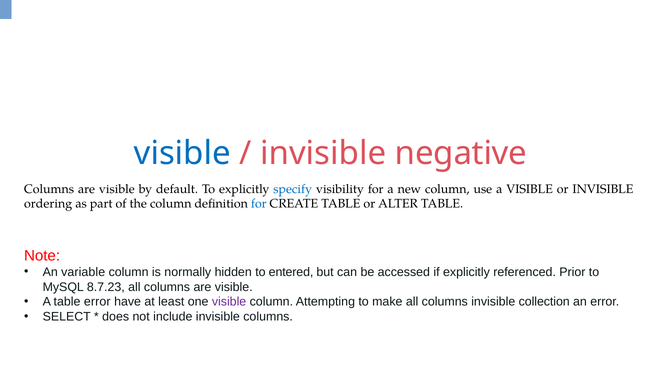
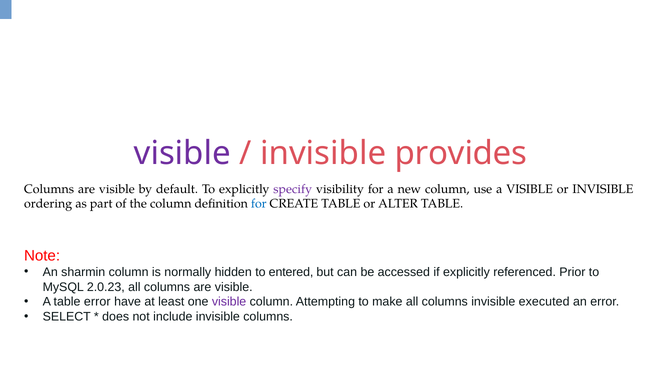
visible colour: blue -> purple (182, 153)
negative: negative -> provides (461, 153)
specify colour: blue -> purple (293, 189)
variable: variable -> sharmin (83, 272)
8.7.23: 8.7.23 -> 2.0.23 (106, 287)
collection: collection -> executed (544, 302)
